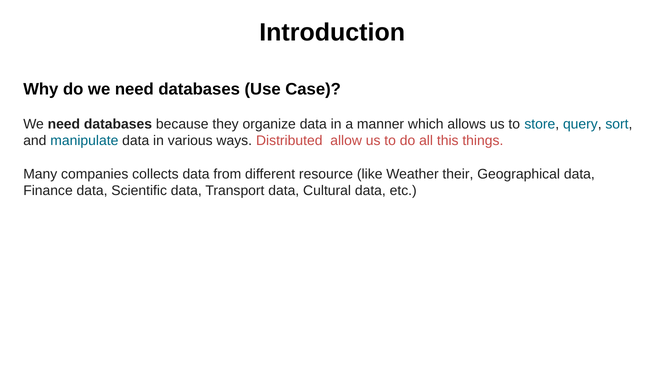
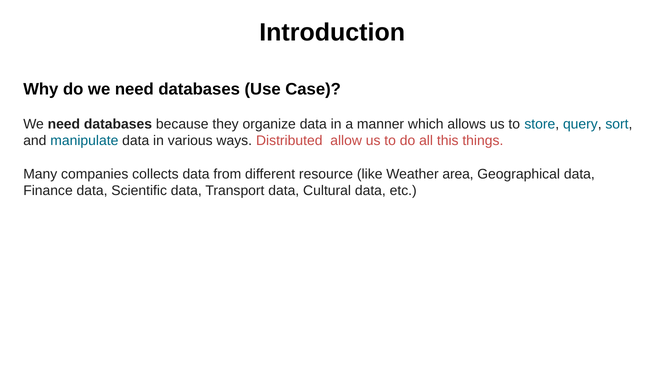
their: their -> area (458, 174)
